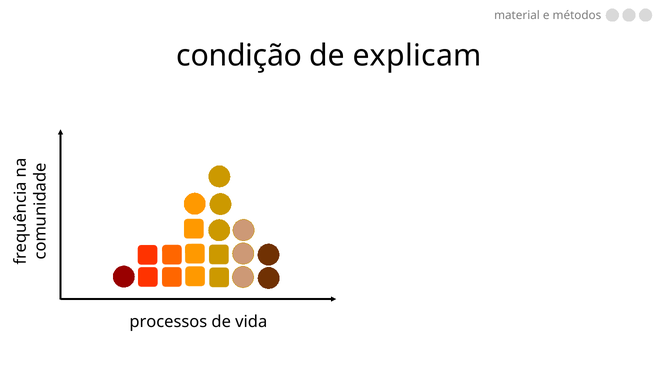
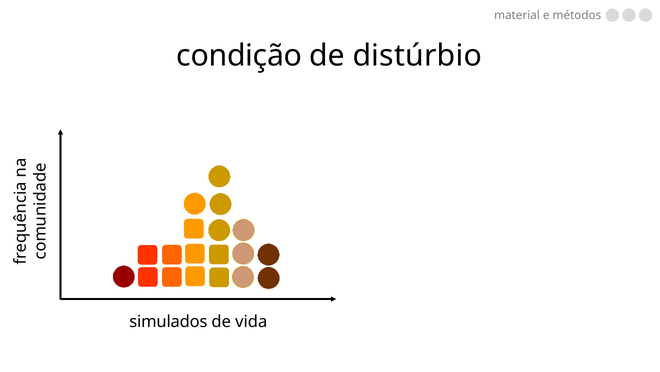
explicam: explicam -> distúrbio (417, 55)
processos: processos -> simulados (168, 321)
